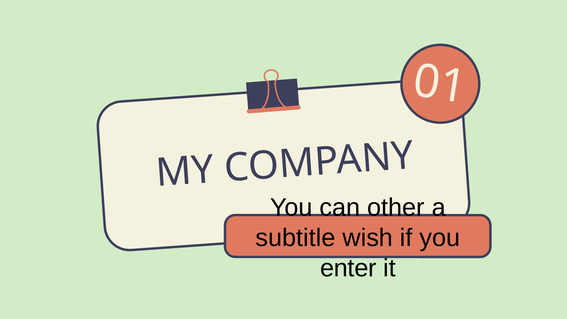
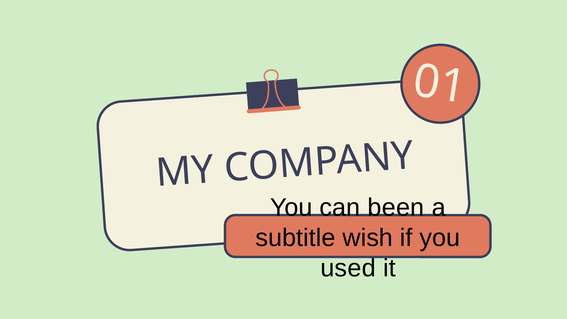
other: other -> been (396, 208)
enter: enter -> used (348, 268)
